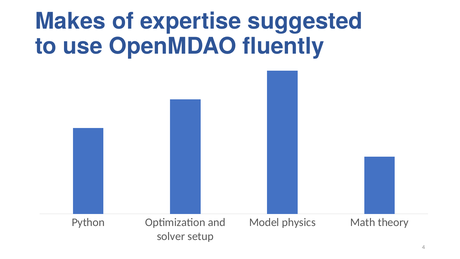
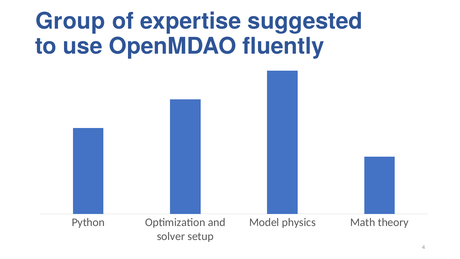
Makes: Makes -> Group (70, 21)
